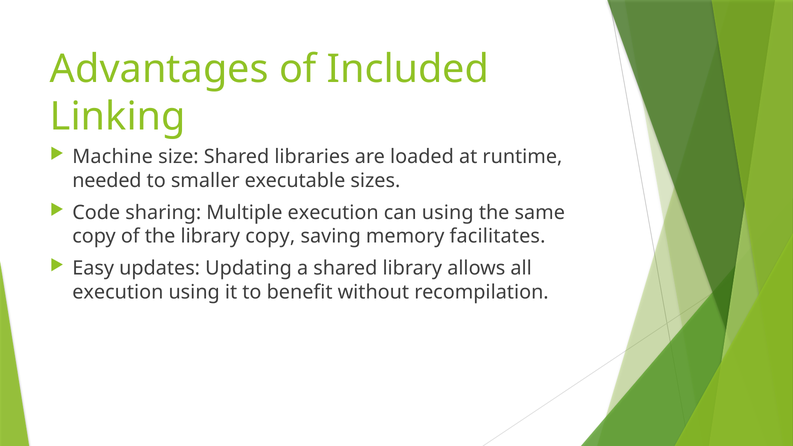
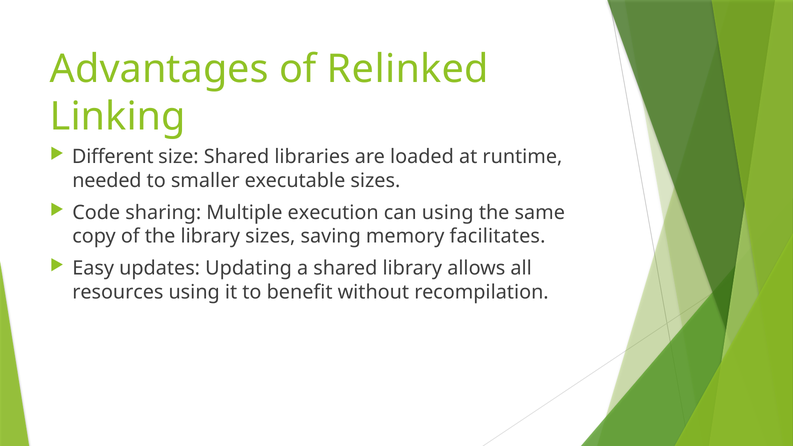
Included: Included -> Relinked (408, 69)
Machine: Machine -> Different (113, 157)
library copy: copy -> sizes (270, 236)
execution: execution -> resources (118, 292)
